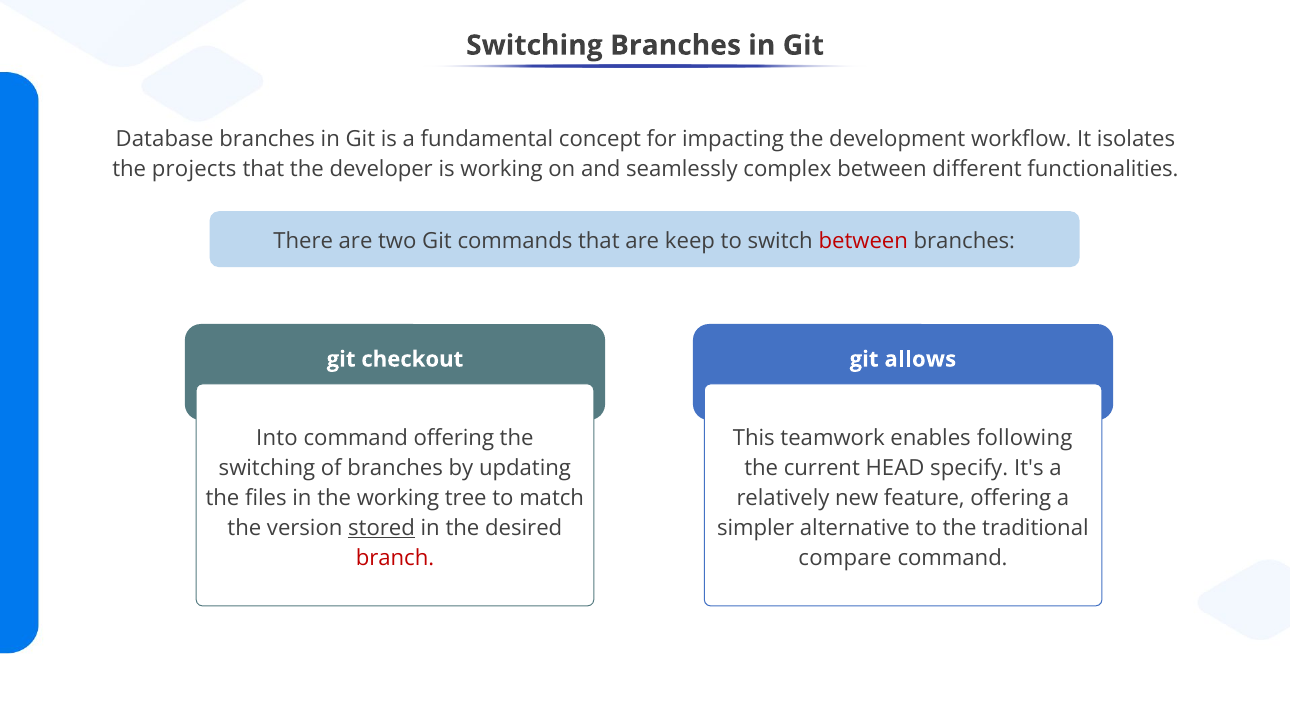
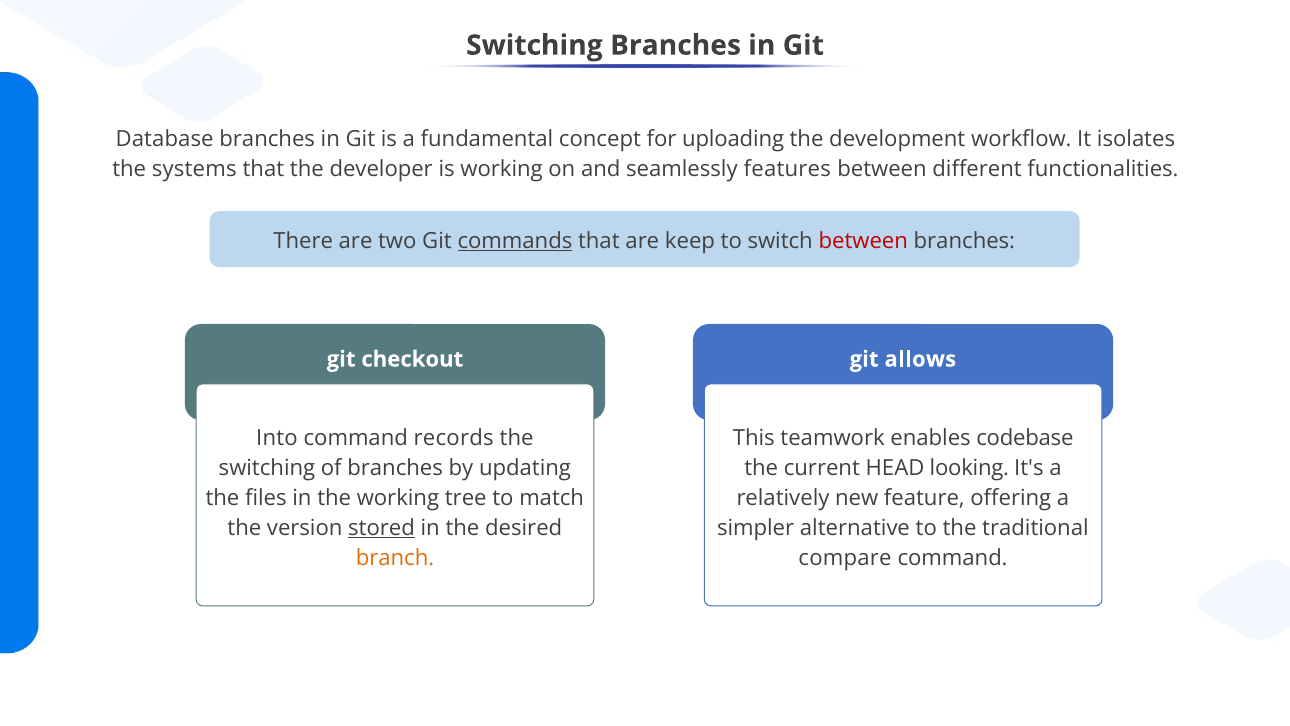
impacting: impacting -> uploading (733, 139)
projects: projects -> systems (194, 169)
complex: complex -> features (787, 169)
commands underline: none -> present (515, 241)
command offering: offering -> records (454, 438)
following: following -> codebase (1025, 438)
specify: specify -> looking (969, 468)
branch colour: red -> orange (395, 558)
